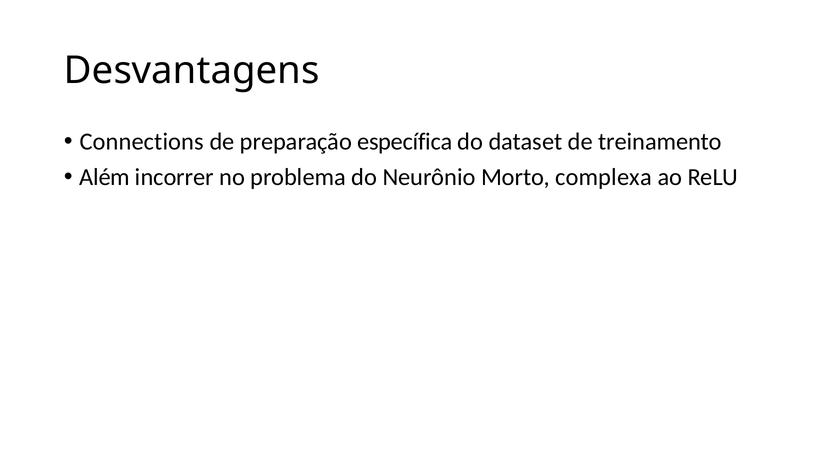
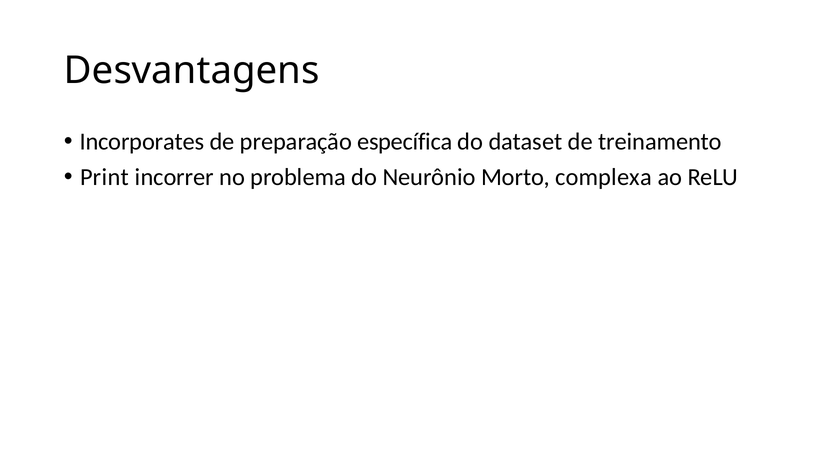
Connections: Connections -> Incorporates (142, 142)
Além: Além -> Print (104, 177)
